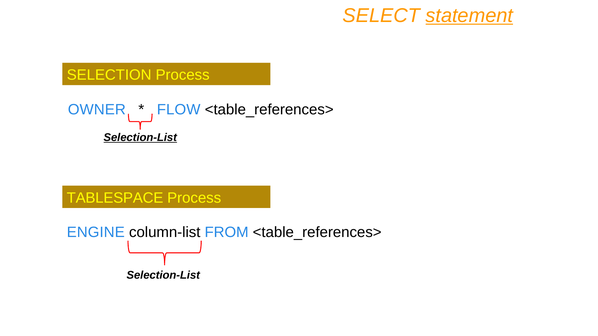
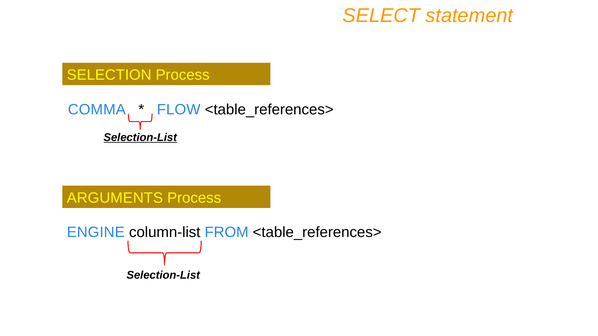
statement underline: present -> none (469, 16)
OWNER: OWNER -> COMMA (97, 110)
TABLESPACE: TABLESPACE -> ARGUMENTS (115, 198)
